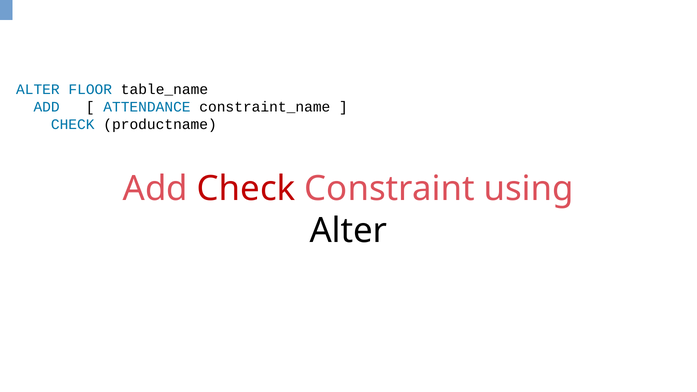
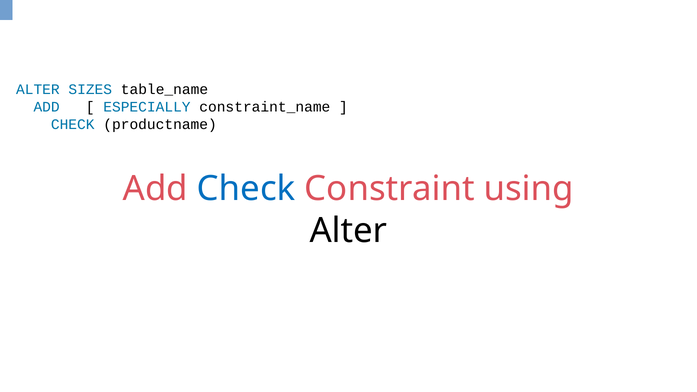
FLOOR: FLOOR -> SIZES (90, 90)
ATTENDANCE: ATTENDANCE -> ESPECIALLY (147, 107)
Check colour: red -> blue (246, 189)
